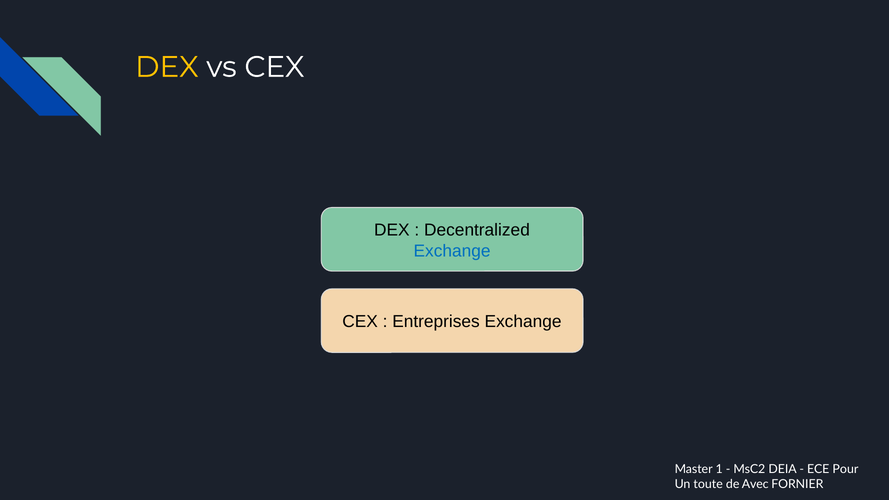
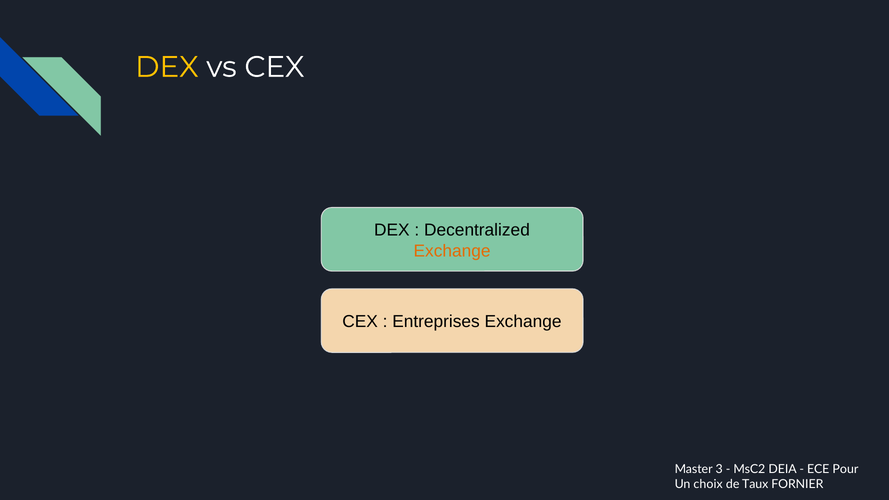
Exchange colour: blue -> orange (452, 251)
1: 1 -> 3 (719, 469)
toute: toute -> choix (708, 484)
Avec: Avec -> Taux (755, 484)
